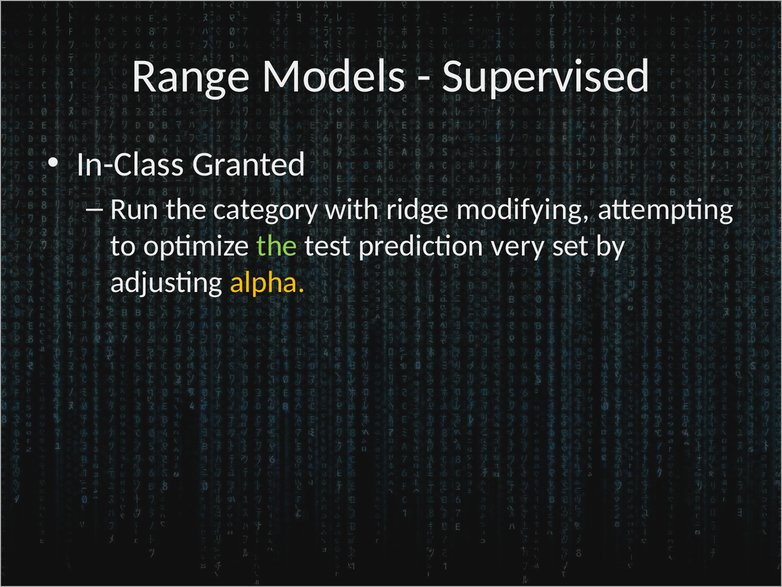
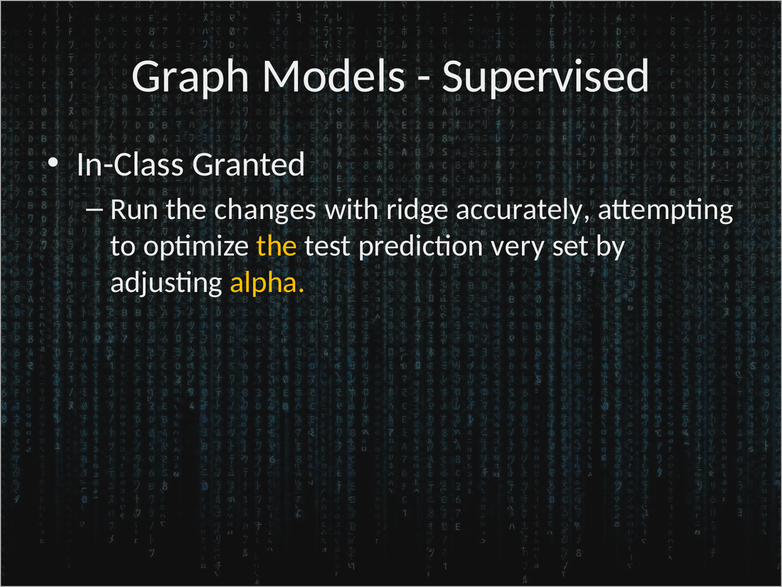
Range: Range -> Graph (191, 76)
category: category -> changes (266, 209)
modifying: modifying -> accurately (523, 209)
the colour: light green -> yellow (277, 245)
